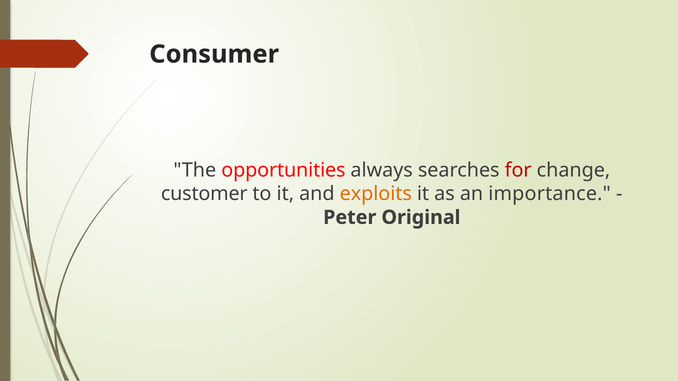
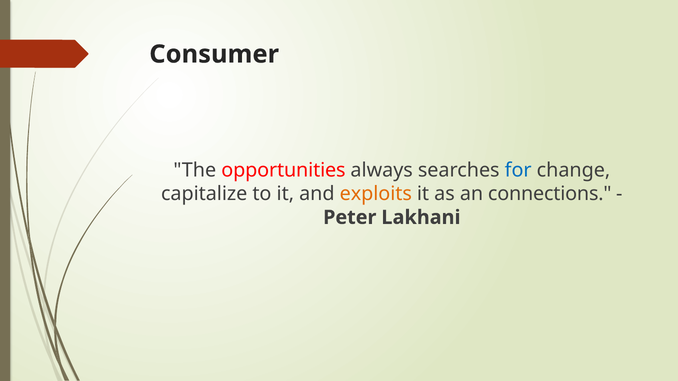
for colour: red -> blue (518, 170)
customer: customer -> capitalize (204, 194)
importance: importance -> connections (550, 194)
Original: Original -> Lakhani (421, 218)
